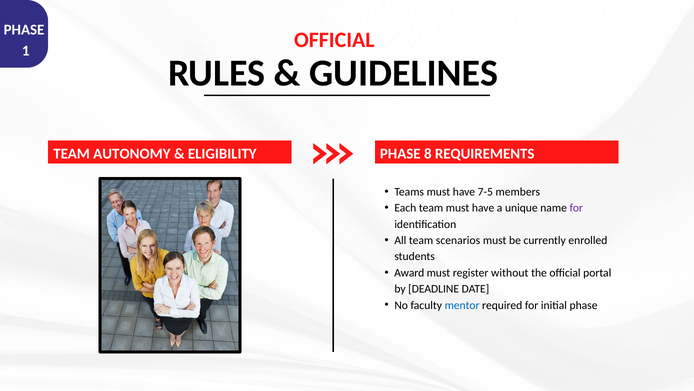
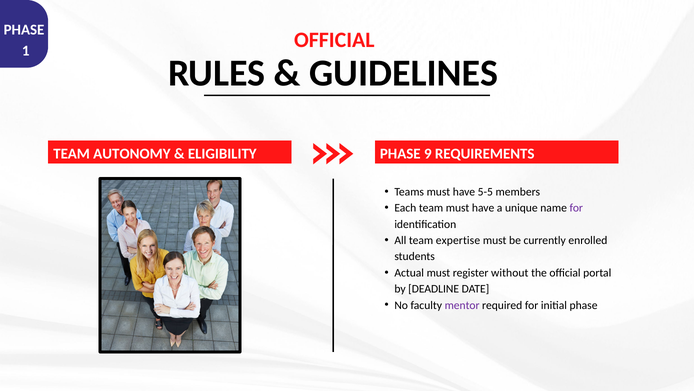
8: 8 -> 9 (428, 154)
7-5: 7-5 -> 5-5 (485, 192)
scenarios: scenarios -> expertise (458, 240)
Award: Award -> Actual (409, 272)
mentor colour: blue -> purple (462, 305)
